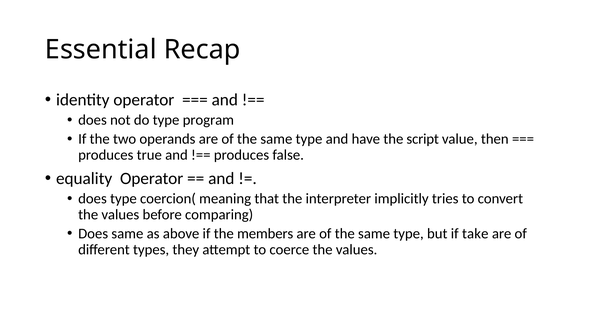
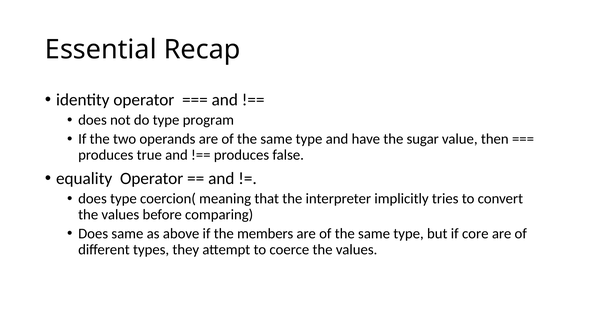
script: script -> sugar (423, 139)
take: take -> core (475, 234)
